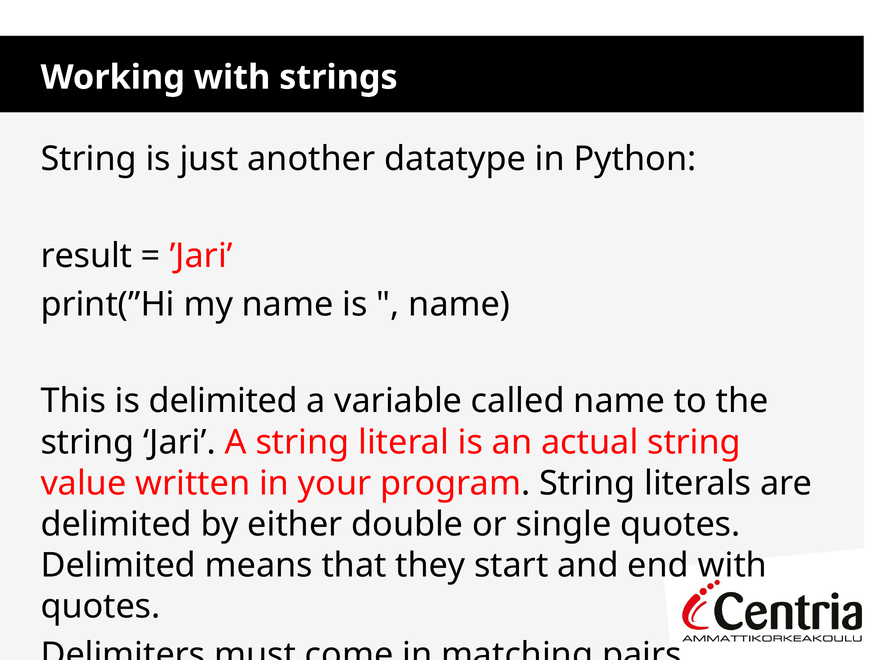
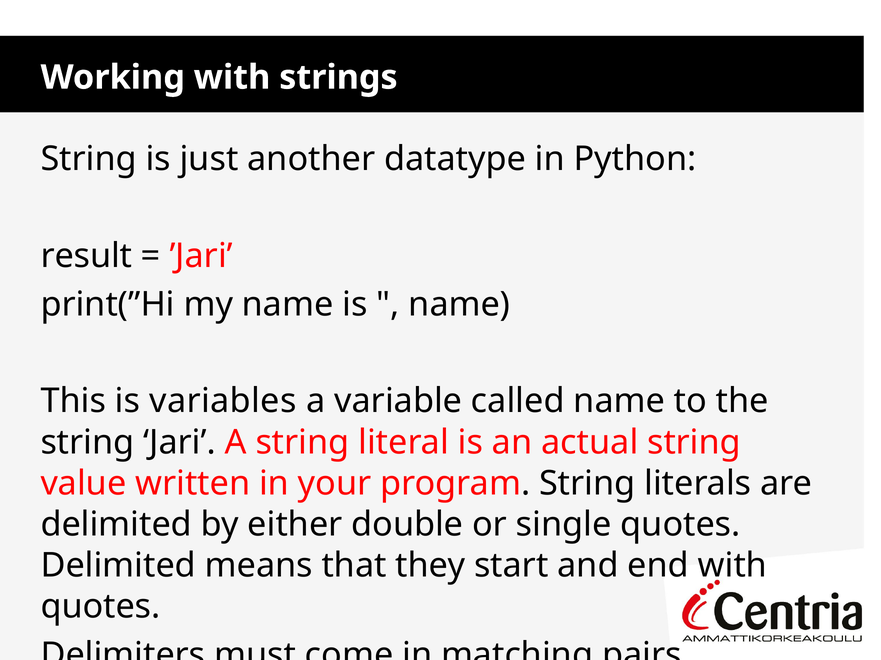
is delimited: delimited -> variables (223, 402)
